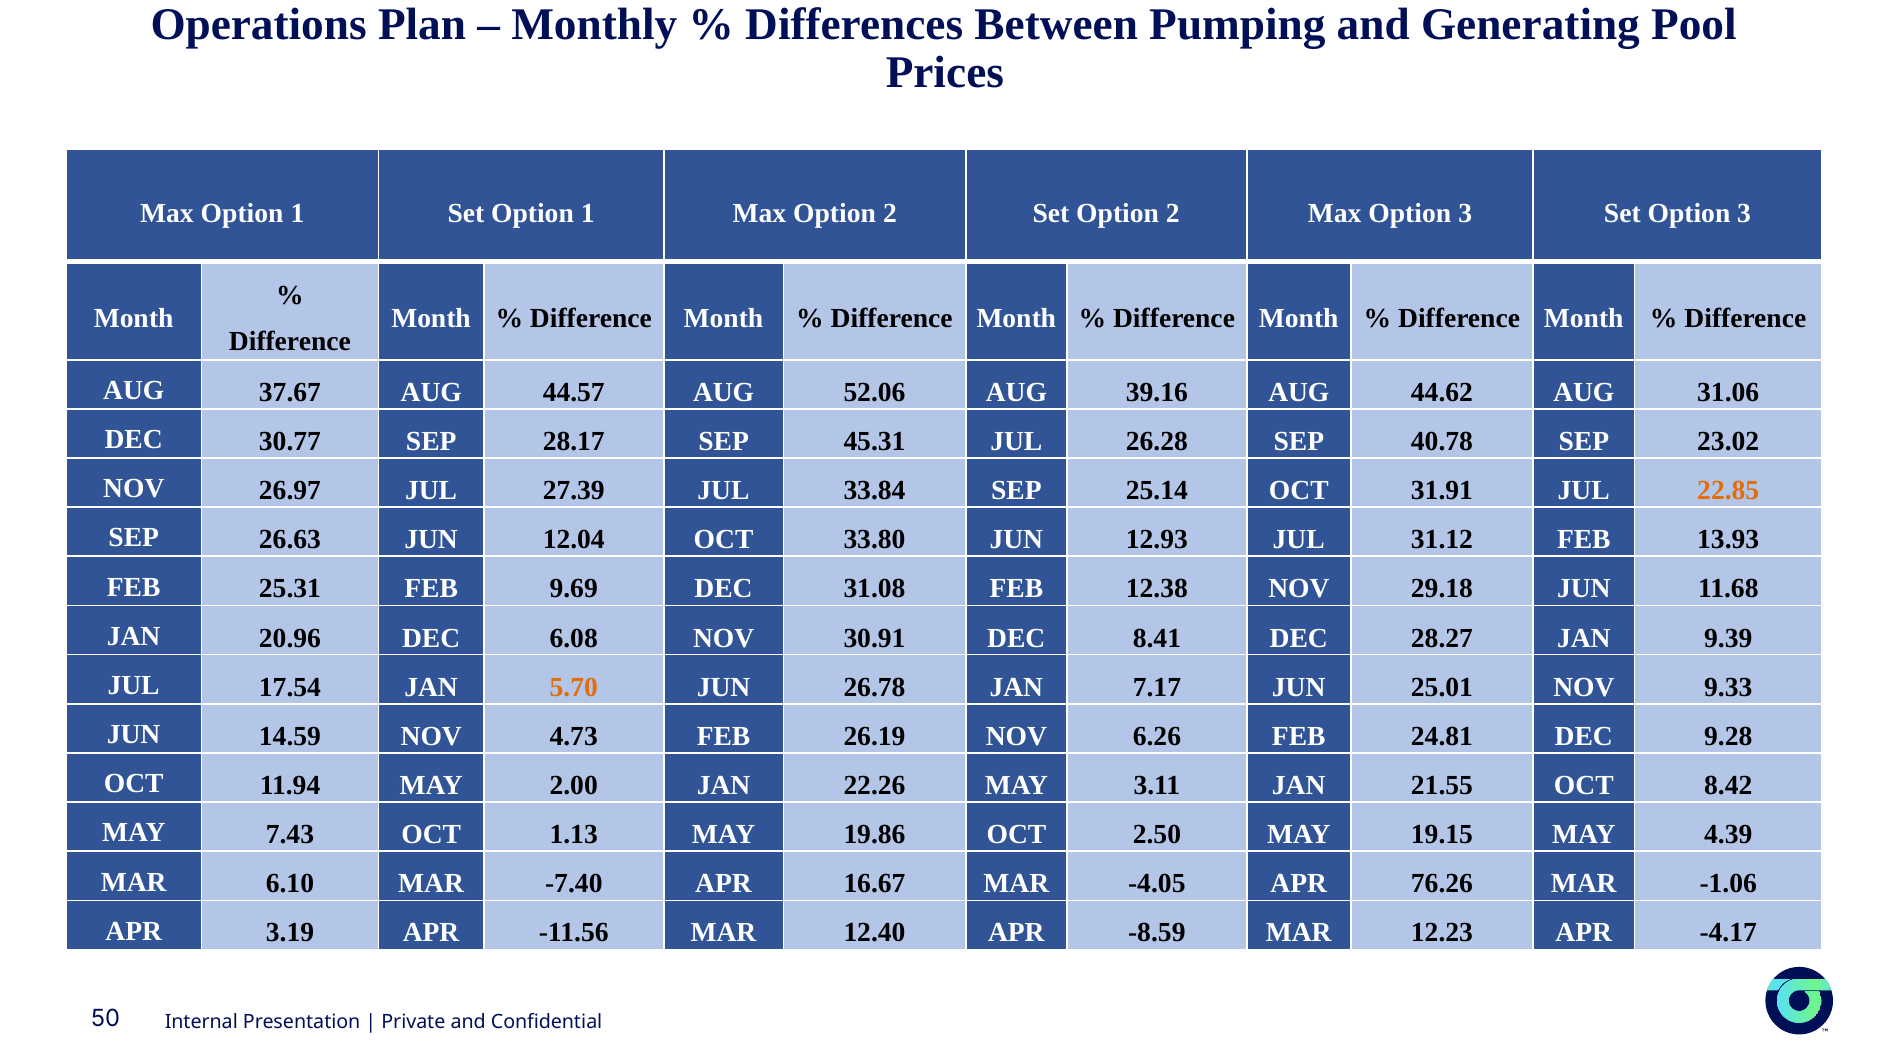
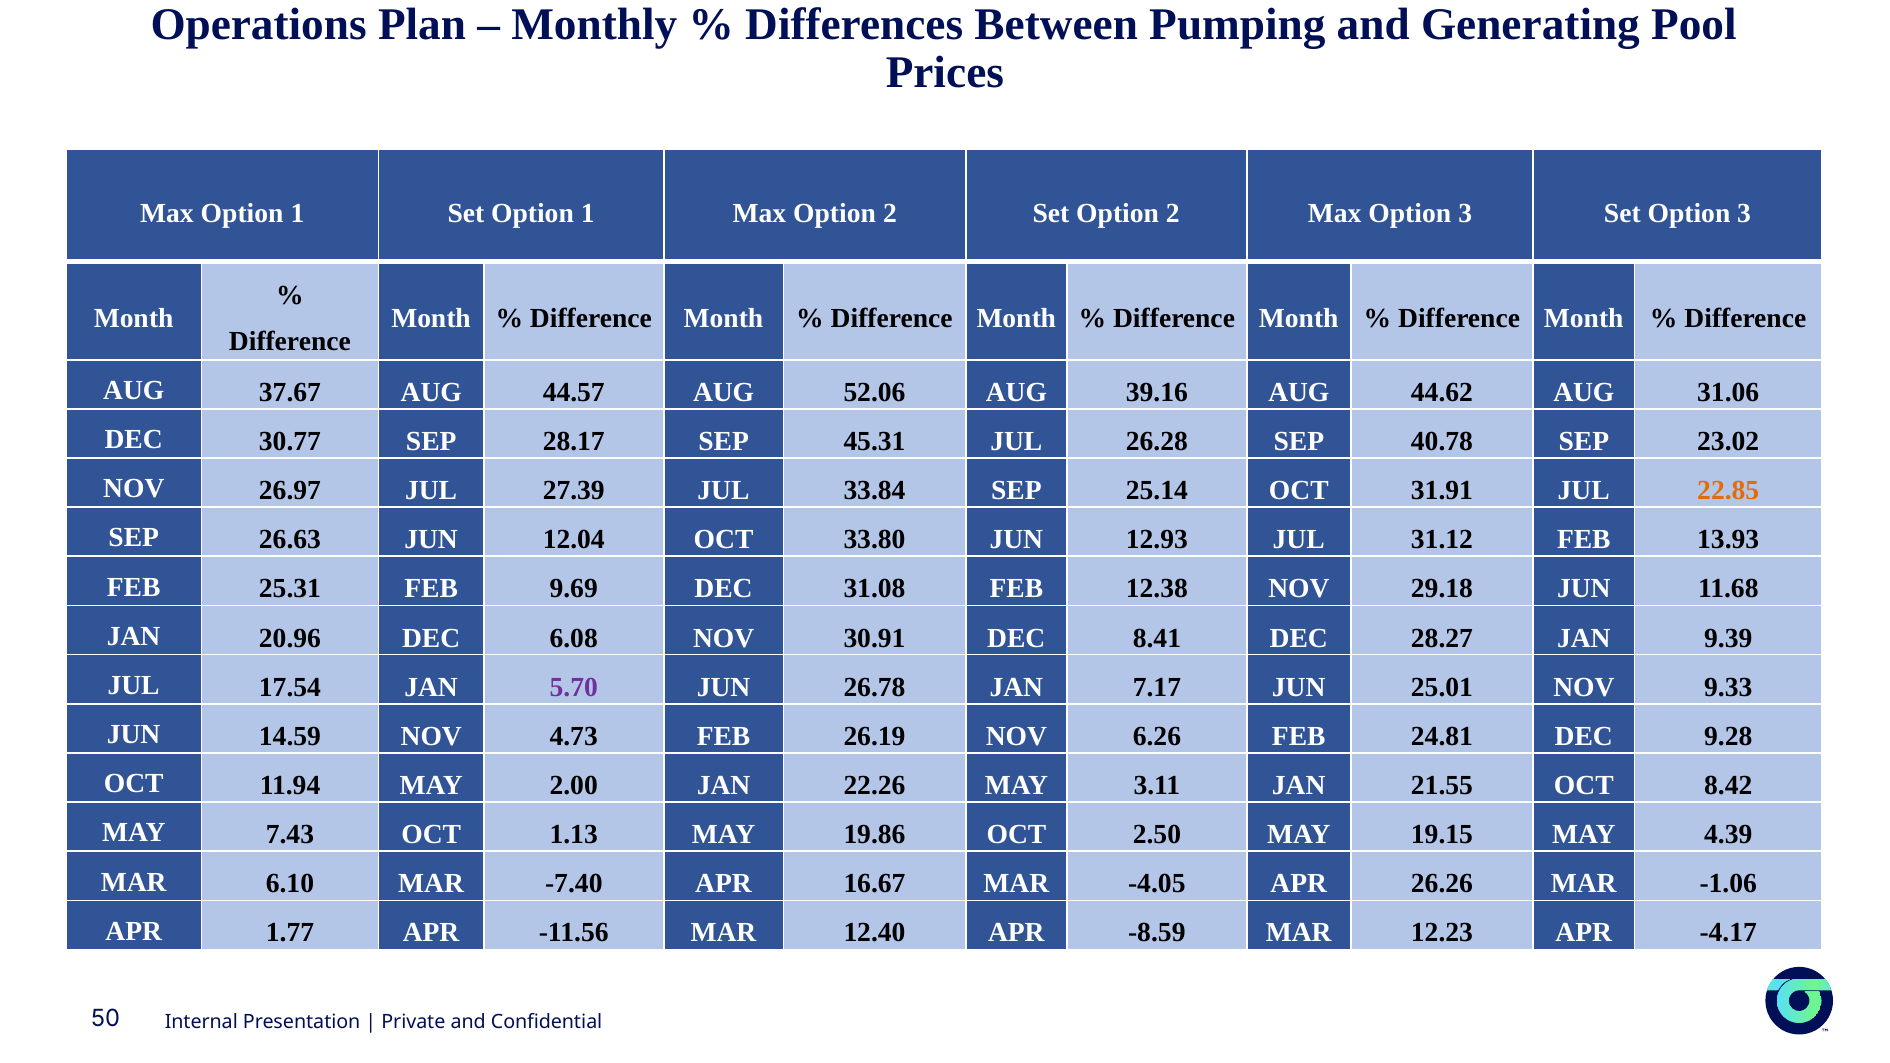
5.70 colour: orange -> purple (574, 687)
76.26: 76.26 -> 26.26 (1442, 884)
3.19: 3.19 -> 1.77 (290, 933)
